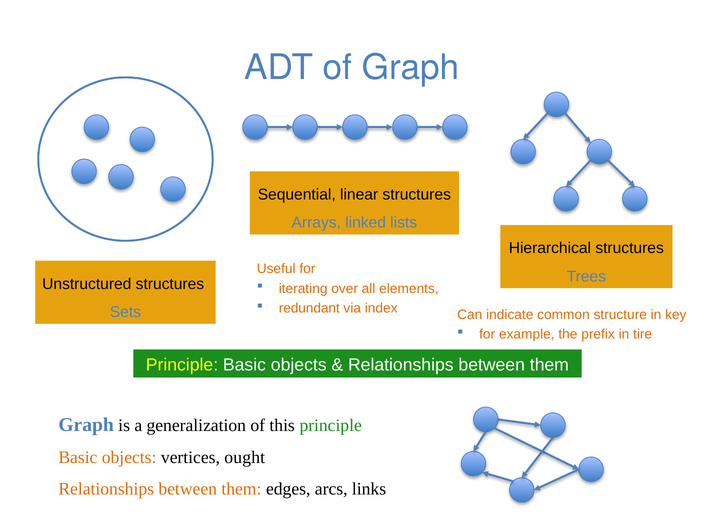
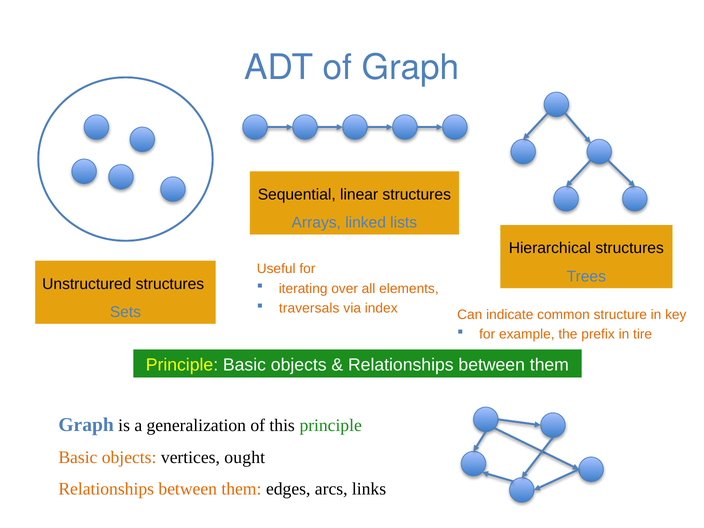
redundant: redundant -> traversals (309, 308)
